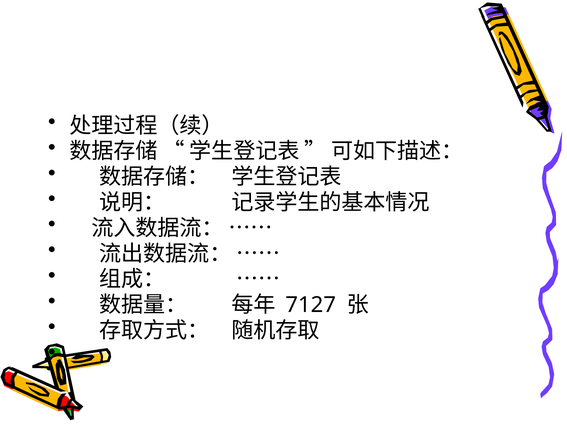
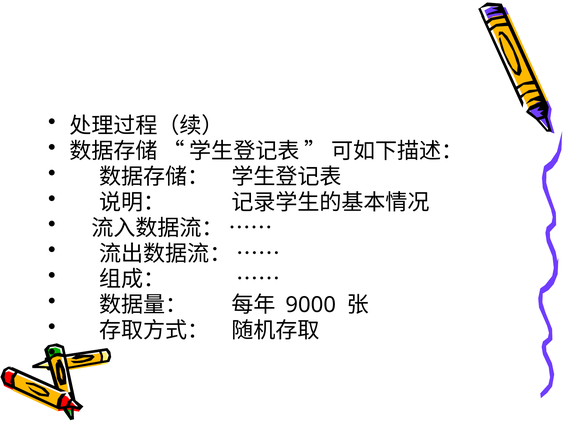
7127: 7127 -> 9000 (311, 305)
